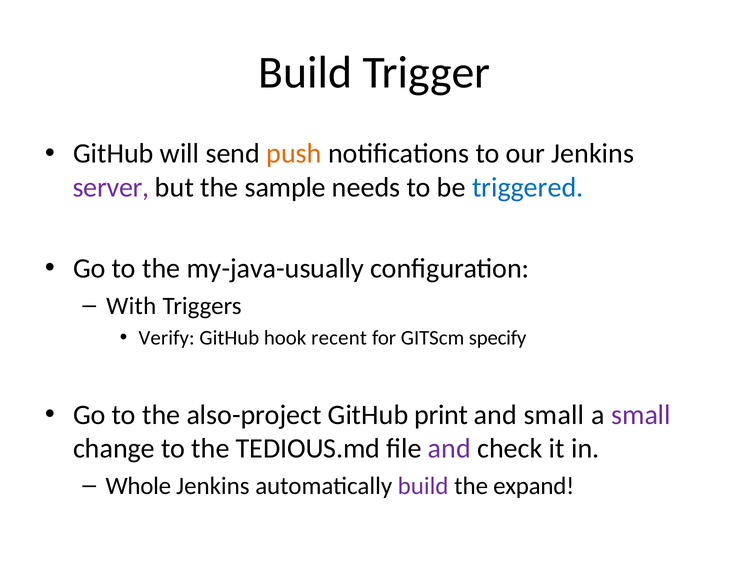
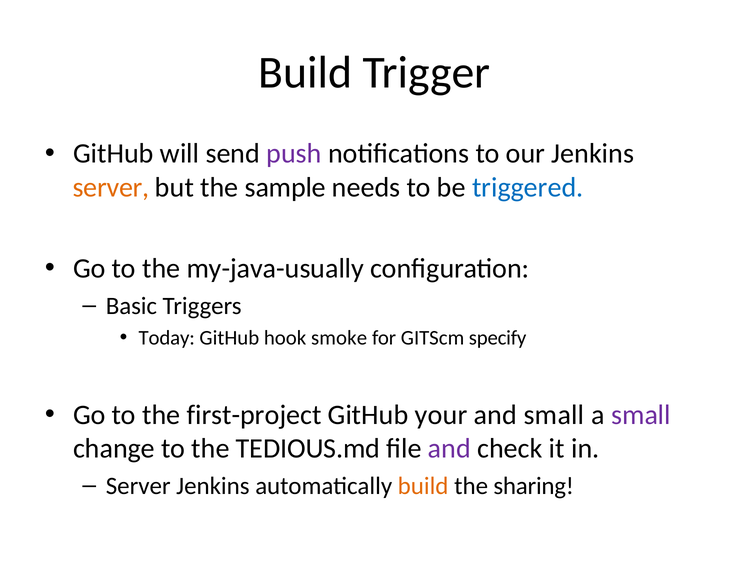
push colour: orange -> purple (294, 154)
server colour: purple -> orange (111, 187)
With: With -> Basic (131, 306)
Verify: Verify -> Today (167, 338)
recent: recent -> smoke (339, 338)
also-project: also-project -> first-project (254, 415)
print: print -> your (441, 415)
Whole: Whole -> Server (138, 486)
build colour: purple -> orange (423, 486)
expand: expand -> sharing (534, 486)
